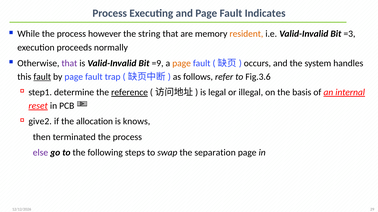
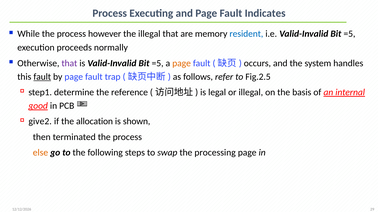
the string: string -> illegal (149, 34)
resident colour: orange -> blue (246, 34)
i.e Valid-Invalid Bit =3: =3 -> =5 (349, 34)
is Valid-Invalid Bit =9: =9 -> =5 (158, 63)
Fig.3.6: Fig.3.6 -> Fig.2.5 (258, 77)
reference underline: present -> none (130, 93)
reset: reset -> good (38, 106)
knows: knows -> shown (137, 122)
else colour: purple -> orange (40, 153)
separation: separation -> processing (215, 153)
